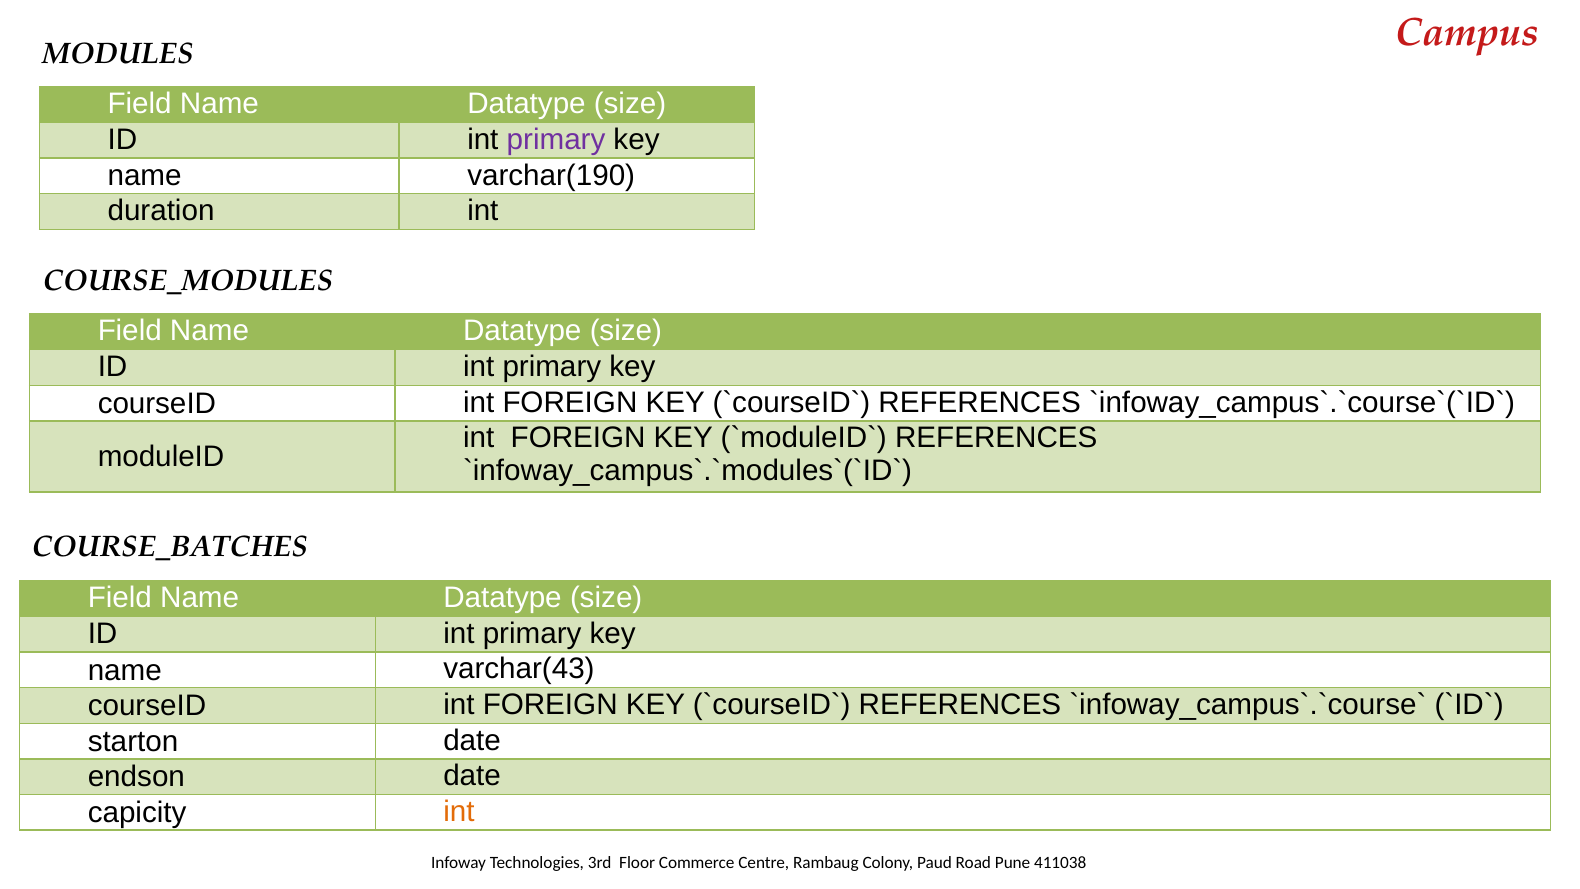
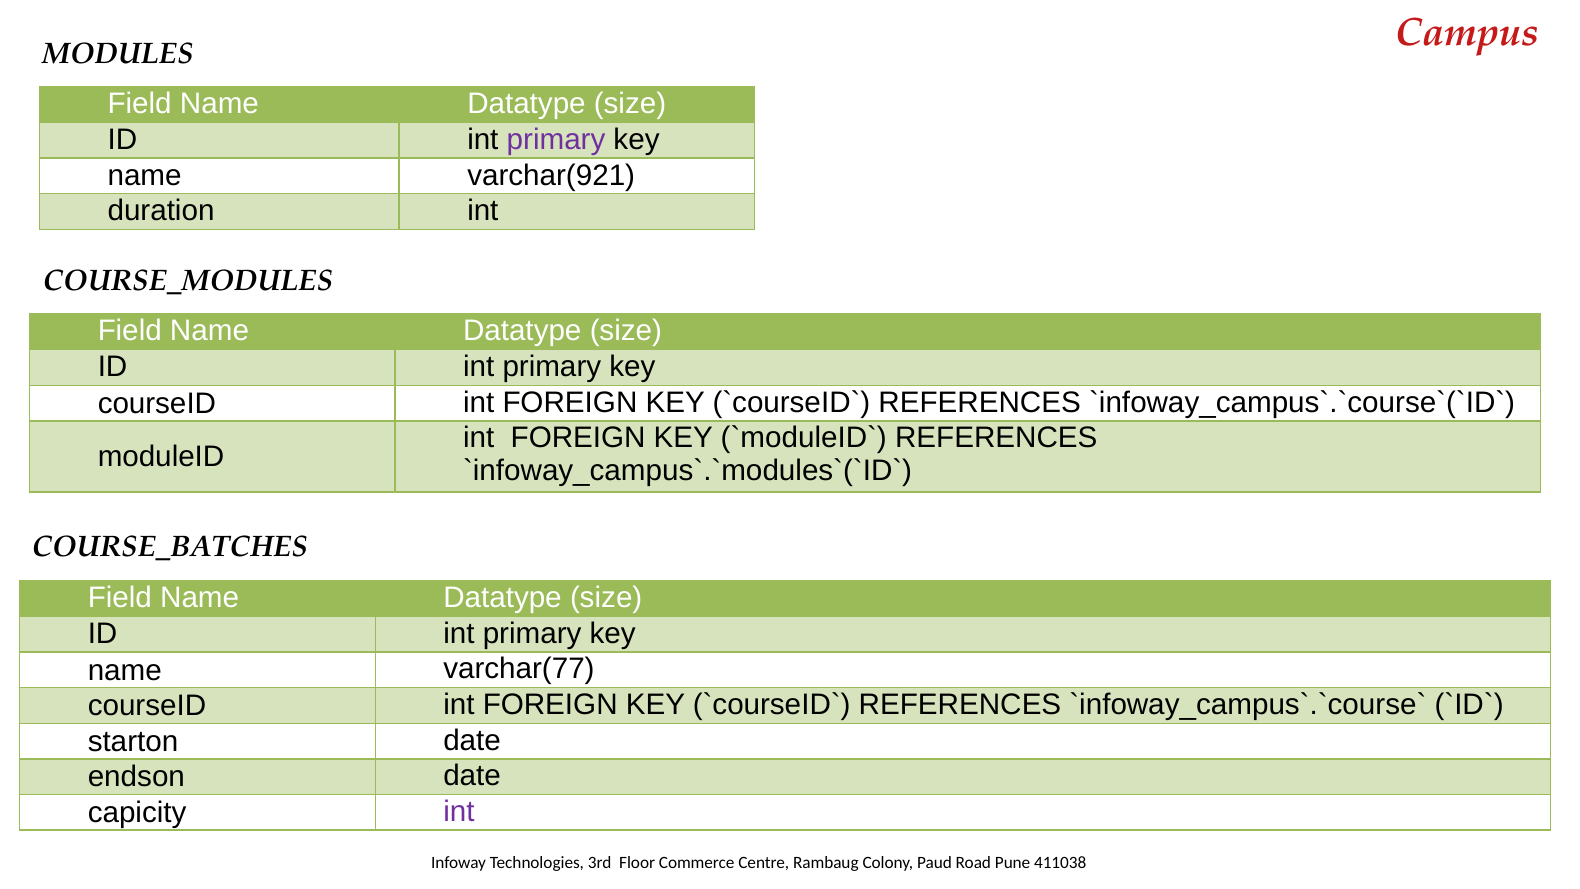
varchar(190: varchar(190 -> varchar(921 (551, 175)
varchar(43: varchar(43 -> varchar(77 (519, 669)
int colour: orange -> purple (459, 811)
